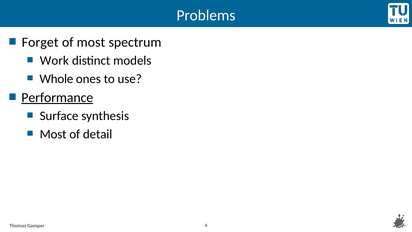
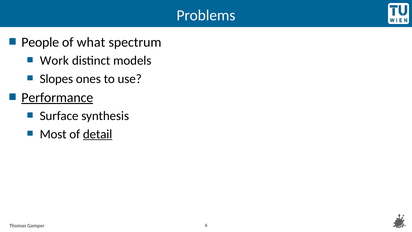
Forget: Forget -> People (40, 42)
of most: most -> what (91, 42)
Whole: Whole -> Slopes (56, 79)
detail underline: none -> present (98, 134)
